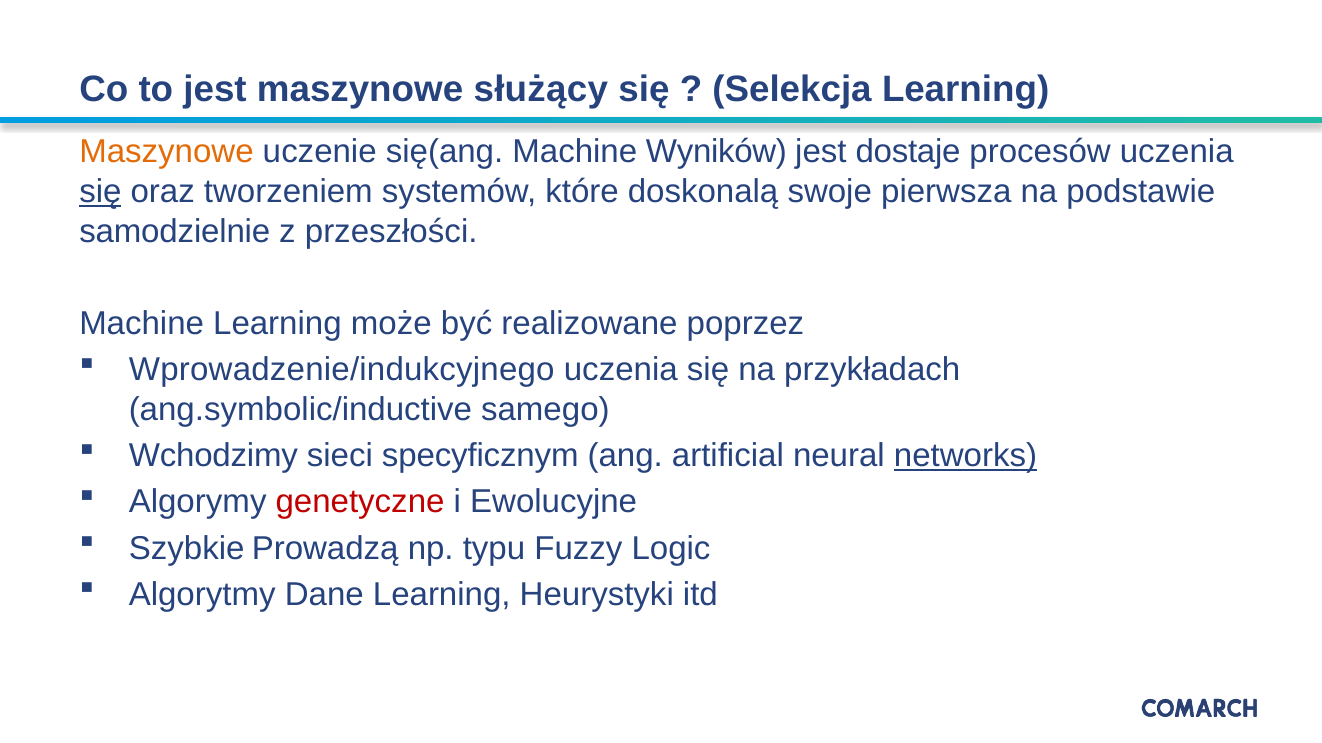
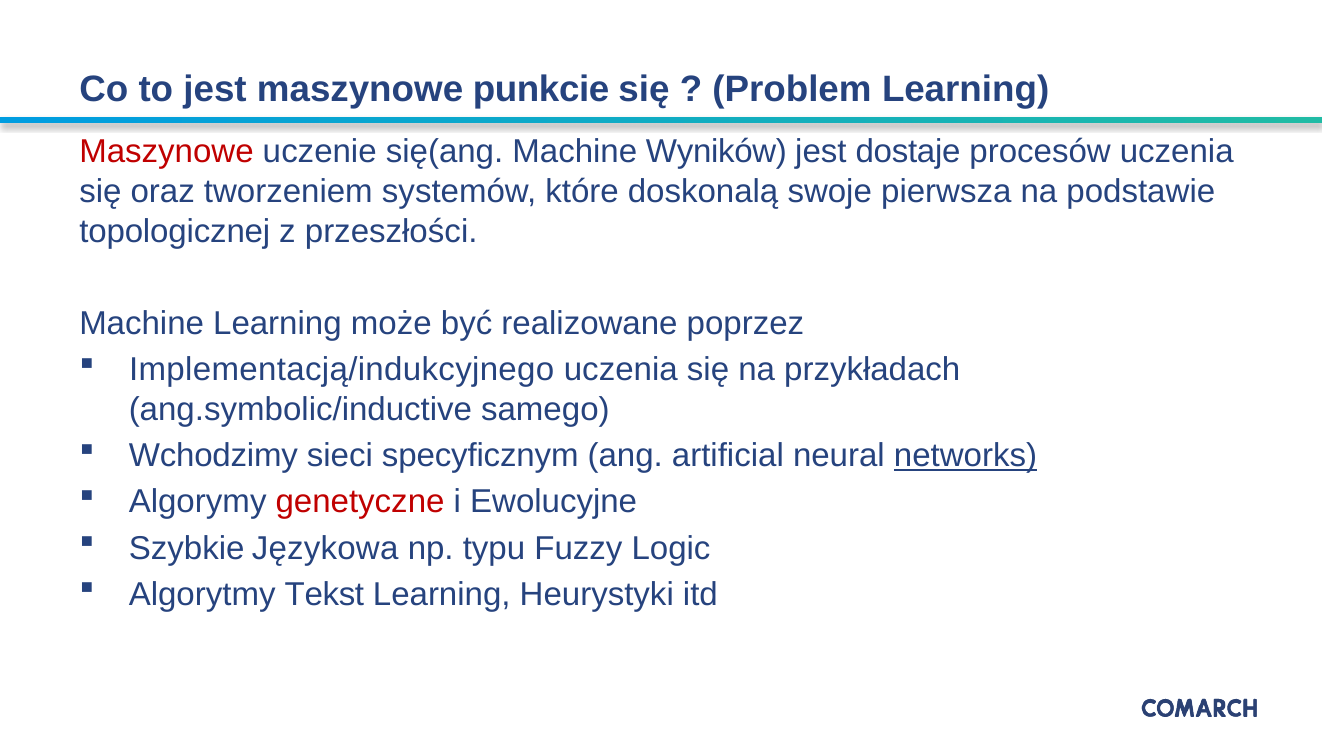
służący: służący -> punkcie (541, 90)
Selekcja: Selekcja -> Problem (792, 90)
Maszynowe colour: orange -> red (166, 152)
się underline: present -> none (100, 192)
samodzielnie: samodzielnie -> topologicznej (175, 231)
Wprowadzenie/indukcyjnego: Wprowadzenie/indukcyjnego -> Implementacją/indukcyjnego (342, 370)
Prowadzą: Prowadzą -> Językowa (325, 549)
Dane: Dane -> Tekst (324, 595)
